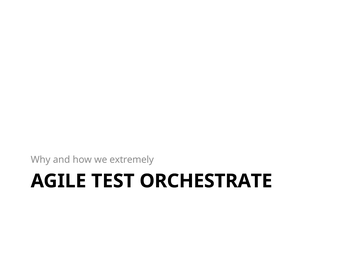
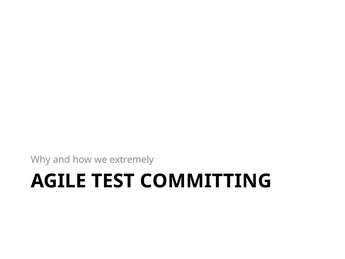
ORCHESTRATE: ORCHESTRATE -> COMMITTING (206, 181)
